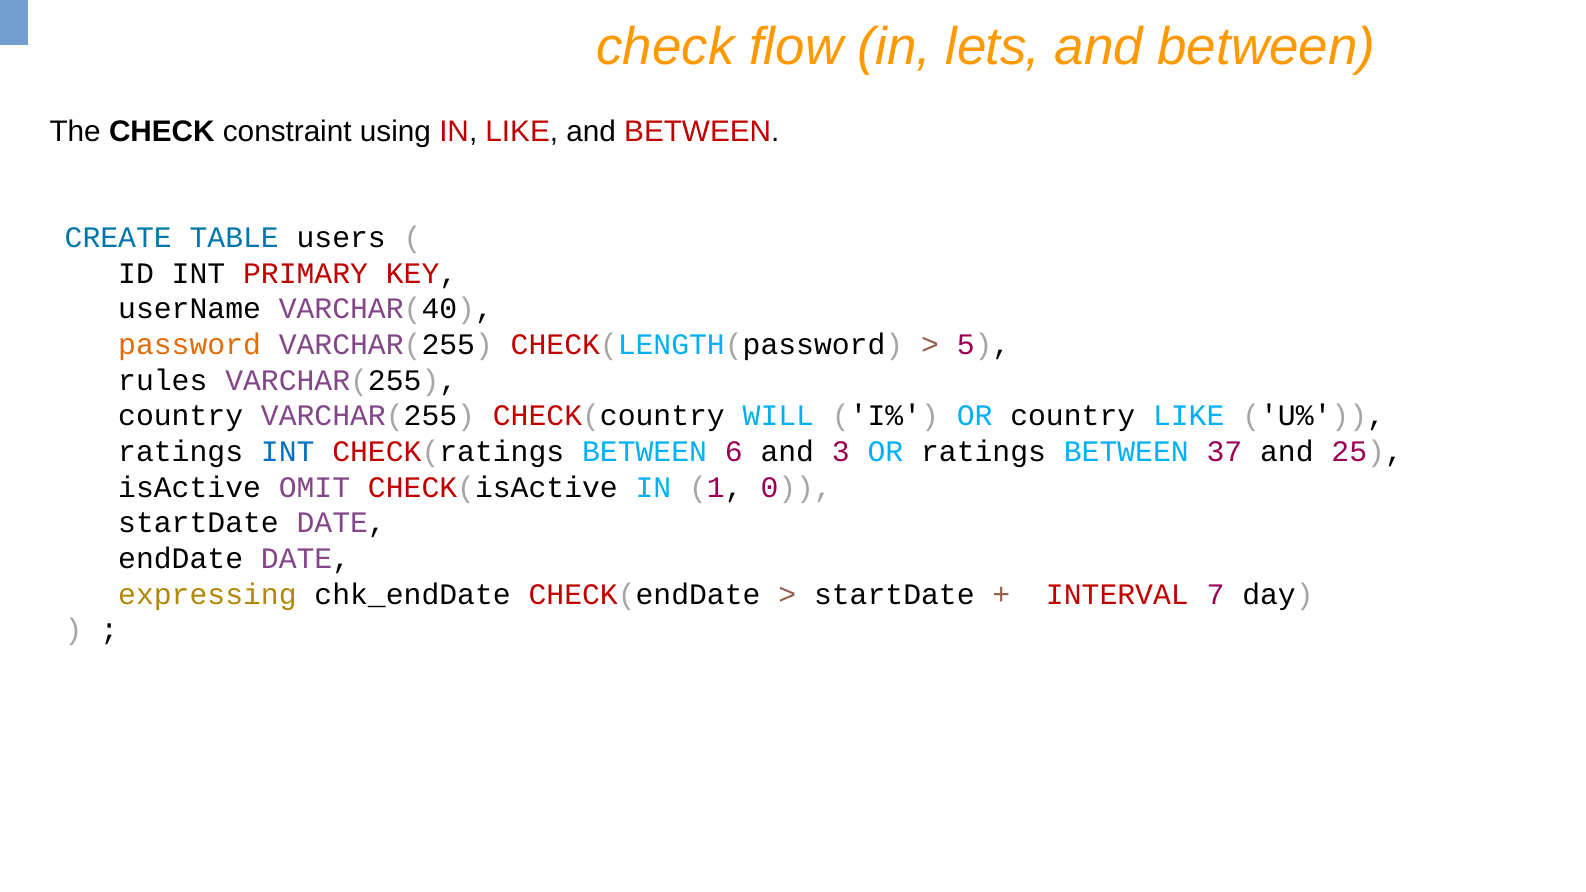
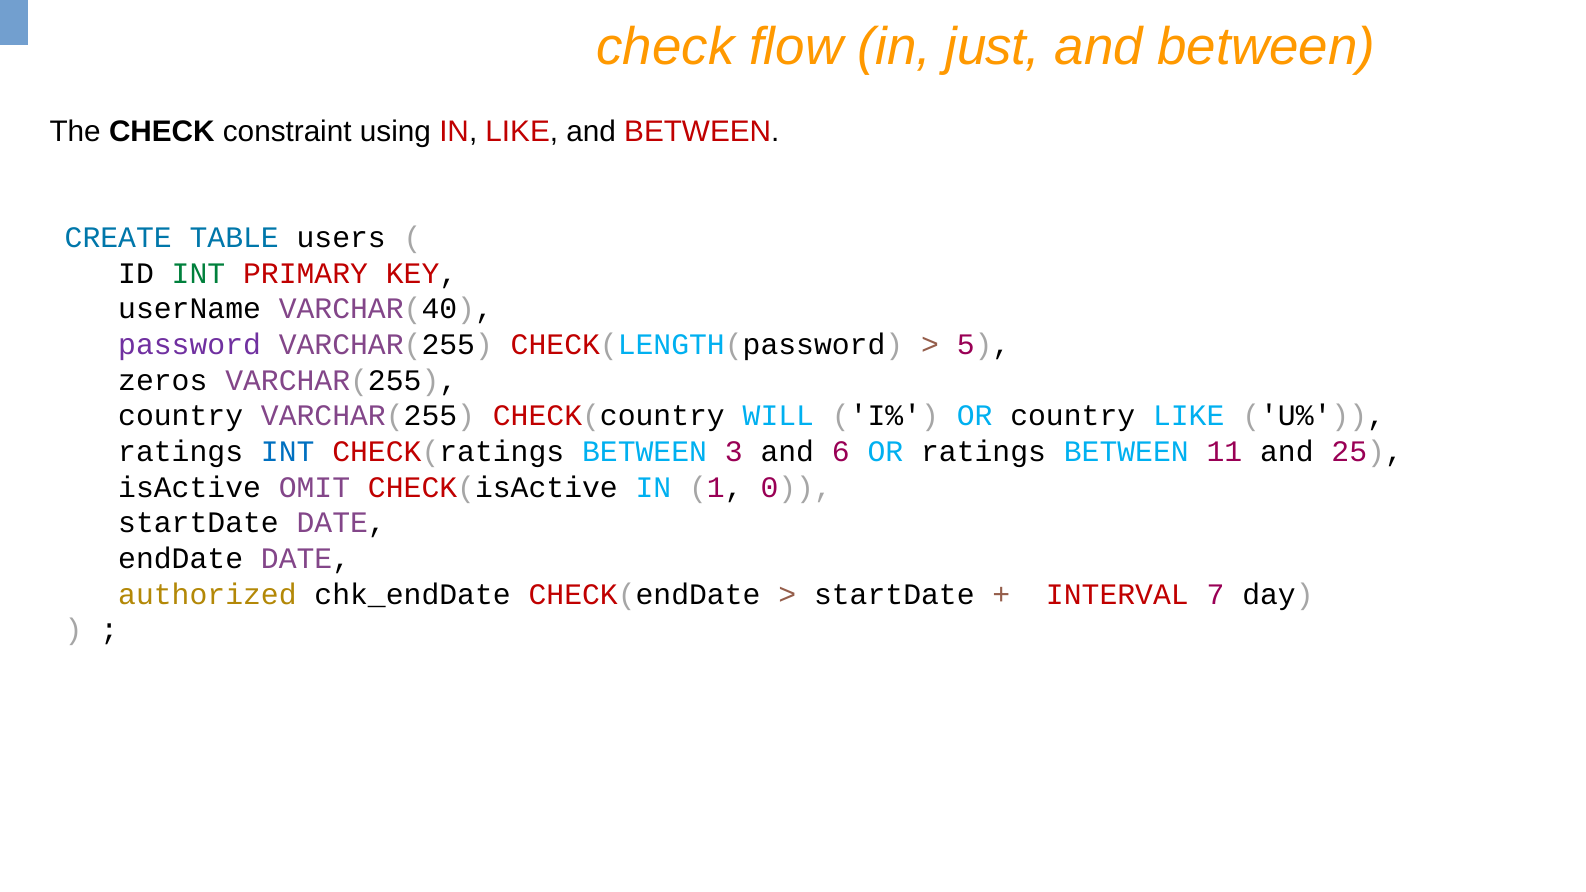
lets: lets -> just (993, 47)
INT colour: black -> green (198, 273)
password colour: orange -> purple (190, 345)
rules: rules -> zeros (163, 380)
6: 6 -> 3 (734, 452)
3: 3 -> 6 (841, 452)
37: 37 -> 11 (1224, 452)
expressing: expressing -> authorized (207, 594)
